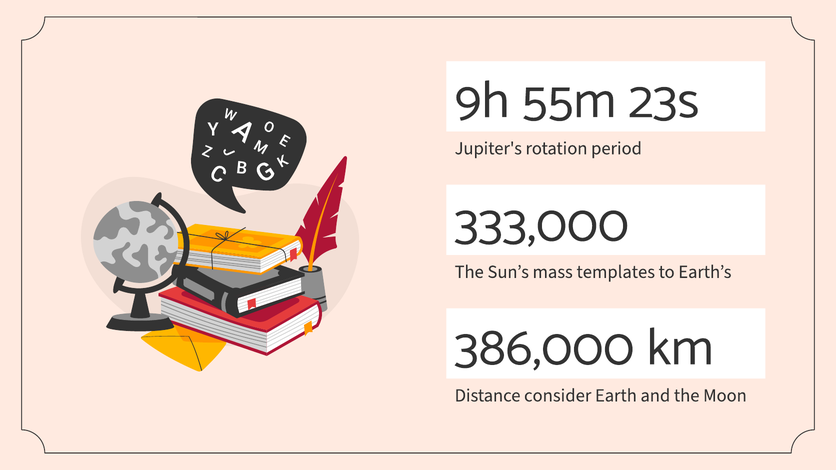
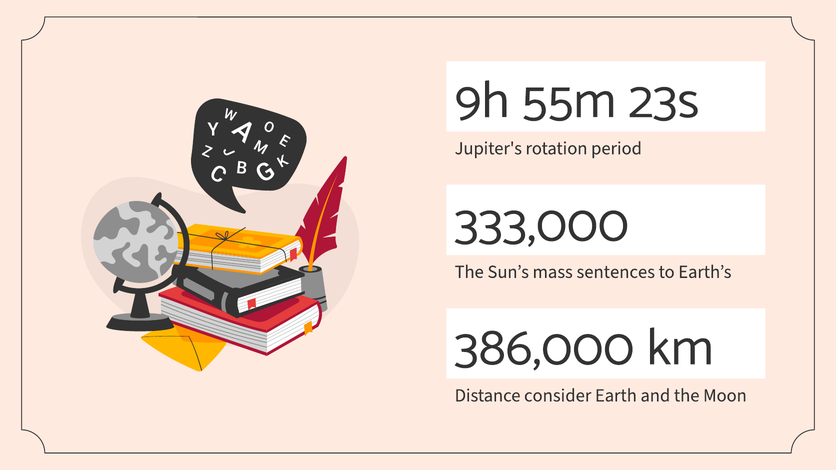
templates: templates -> sentences (616, 272)
